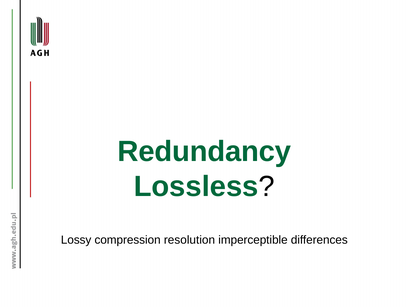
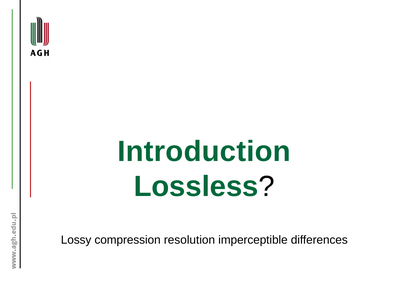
Redundancy: Redundancy -> Introduction (204, 151)
